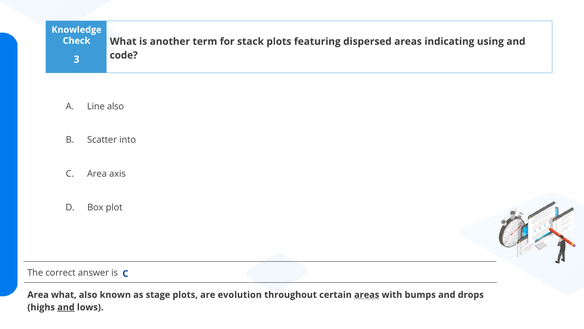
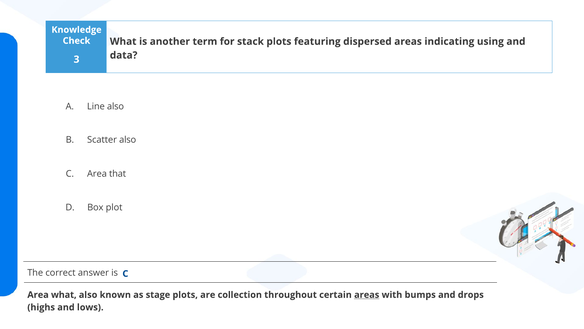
code: code -> data (124, 55)
Scatter into: into -> also (128, 140)
axis: axis -> that (118, 173)
evolution: evolution -> collection (240, 294)
and underline: present -> none (66, 307)
